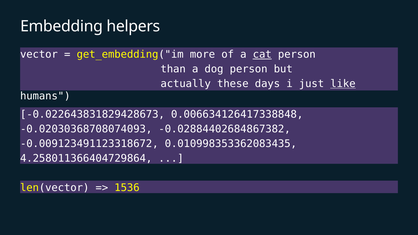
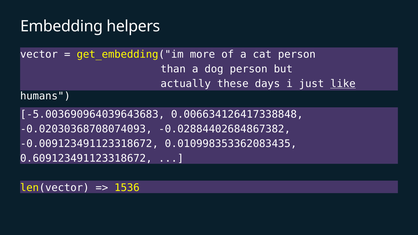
cat underline: present -> none (262, 54)
-0.022643831829428673: -0.022643831829428673 -> -5.003690964039643683 (92, 114)
4.258011366404729864: 4.258011366404729864 -> 0.609123491123318672 (86, 158)
